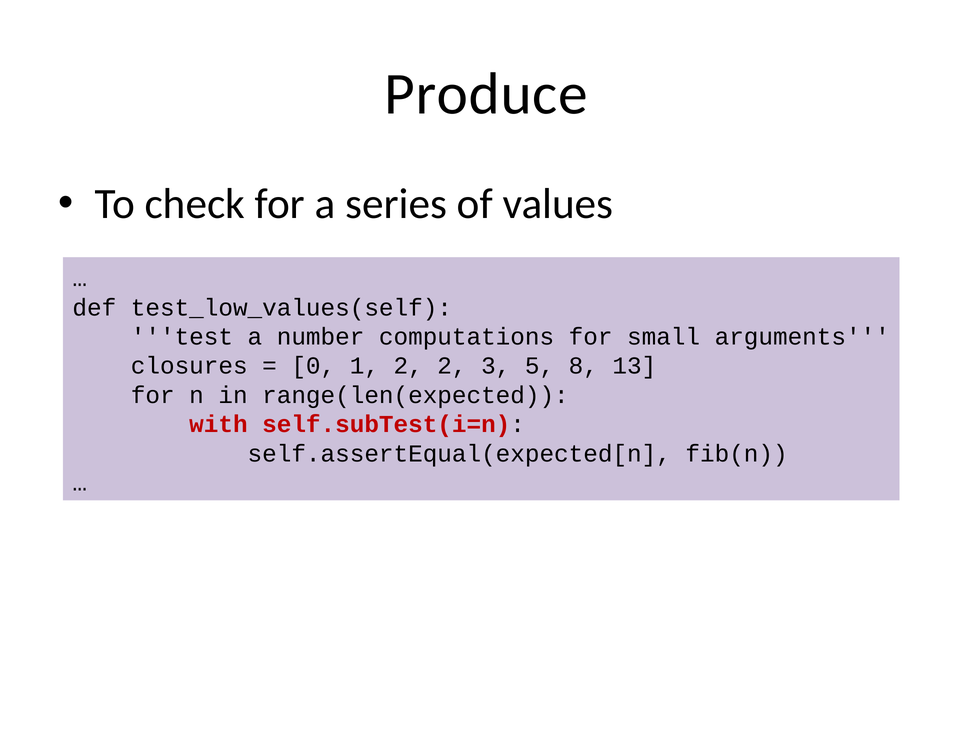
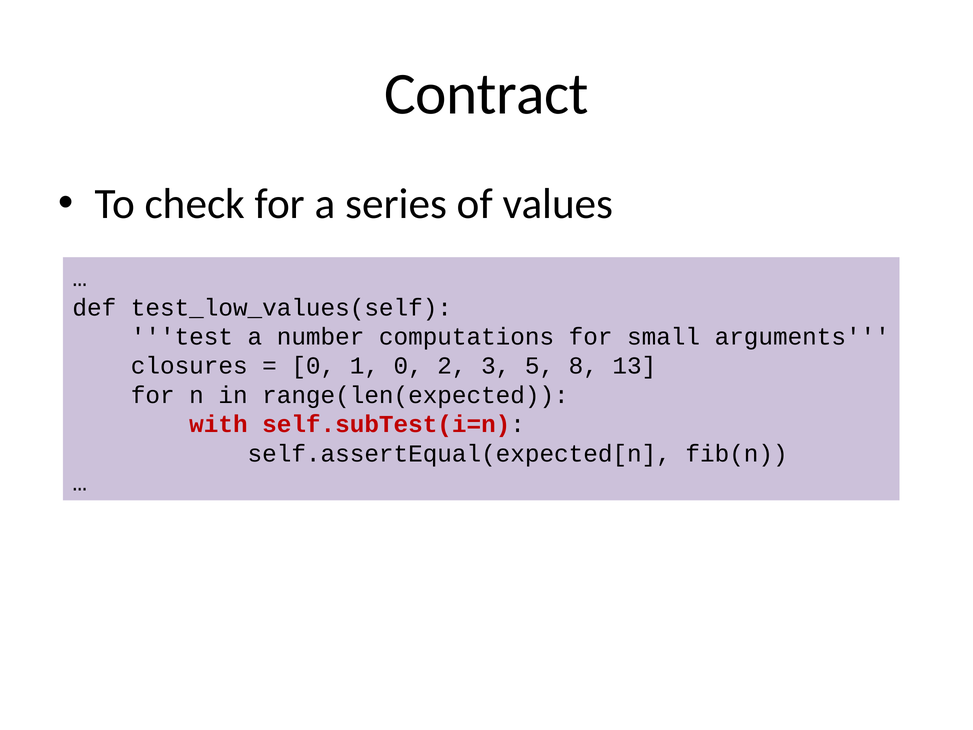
Produce: Produce -> Contract (487, 94)
1 2: 2 -> 0 (408, 366)
